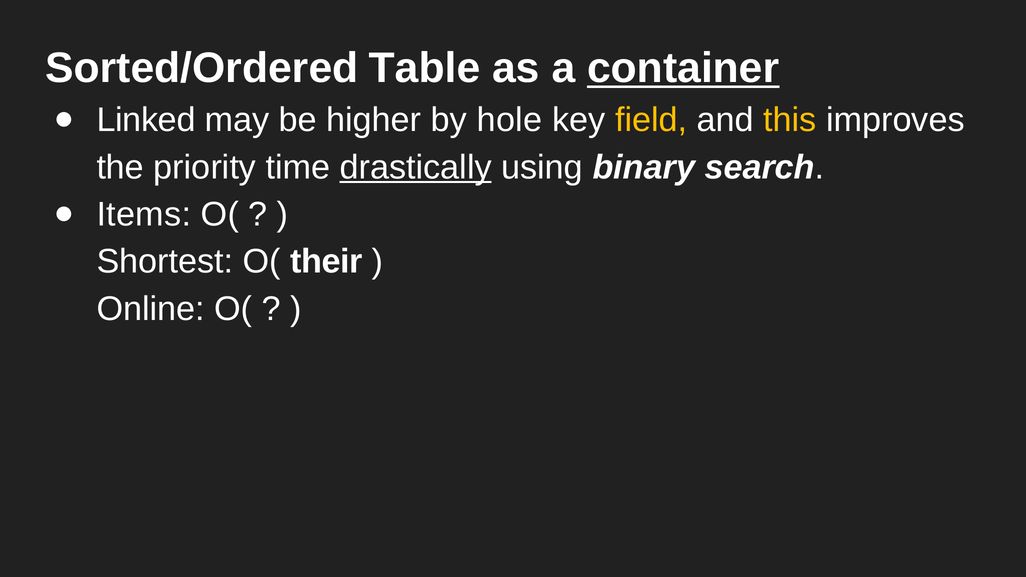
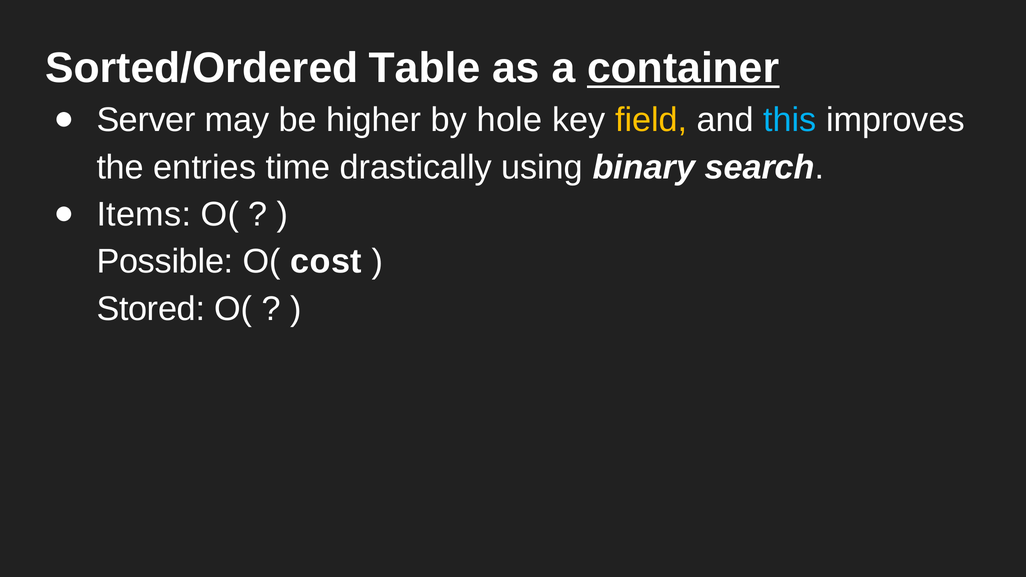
Linked: Linked -> Server (146, 120)
this colour: yellow -> light blue (790, 120)
priority: priority -> entries (205, 167)
drastically underline: present -> none (416, 167)
Shortest: Shortest -> Possible (165, 262)
their: their -> cost (326, 262)
Online: Online -> Stored (151, 309)
